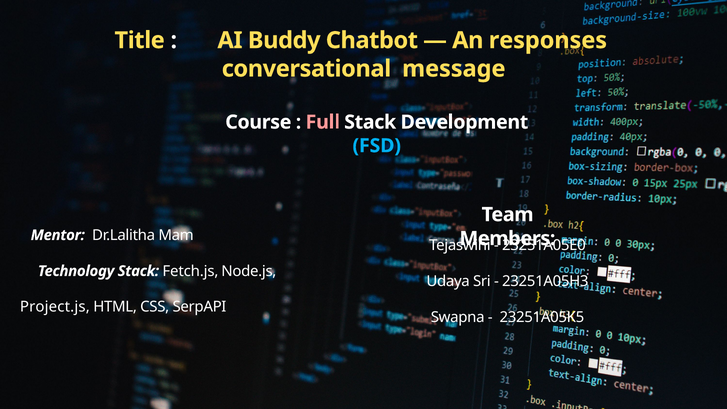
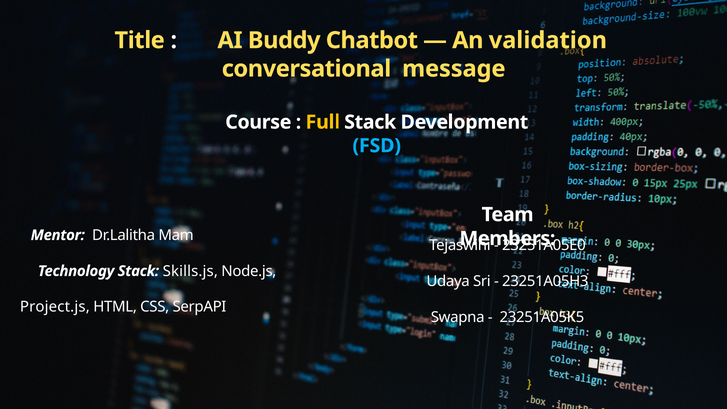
responses: responses -> validation (548, 40)
Full colour: pink -> yellow (323, 122)
Fetch.js: Fetch.js -> Skills.js (190, 271)
